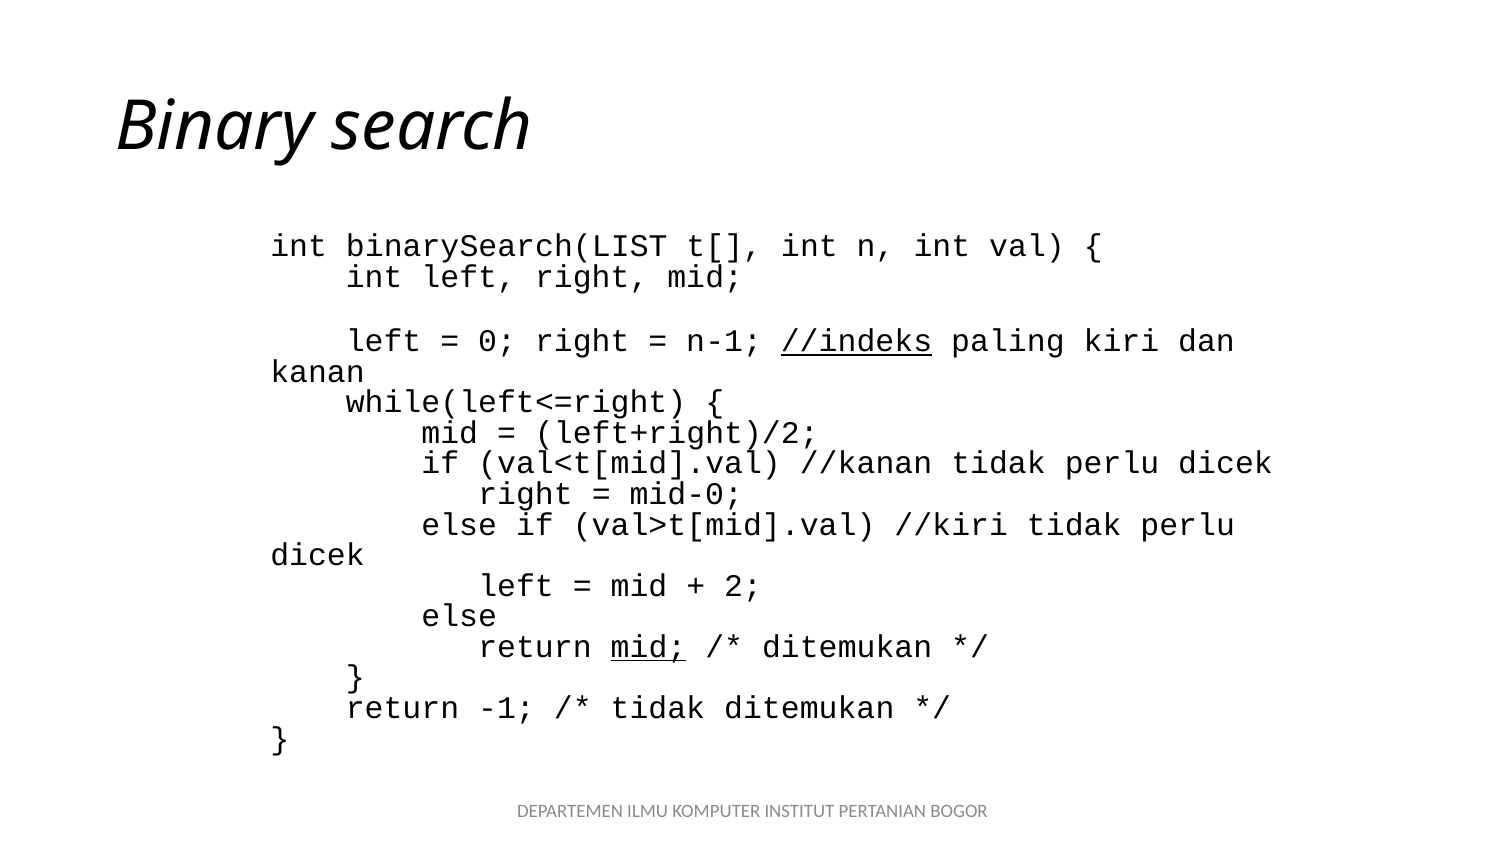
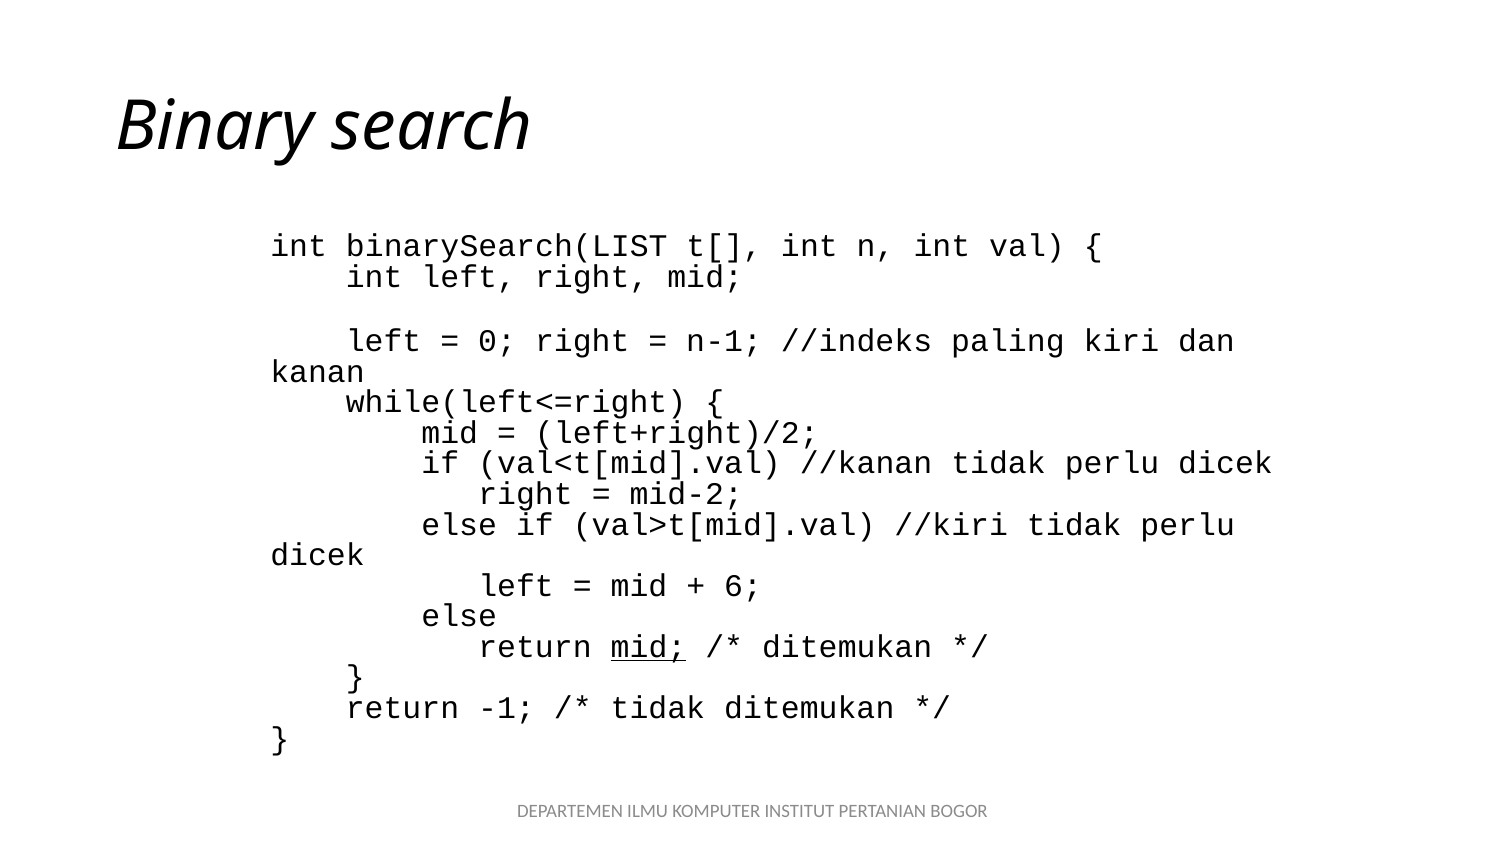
//indeks underline: present -> none (856, 341)
mid-0: mid-0 -> mid-2 (686, 494)
2: 2 -> 6 (743, 586)
